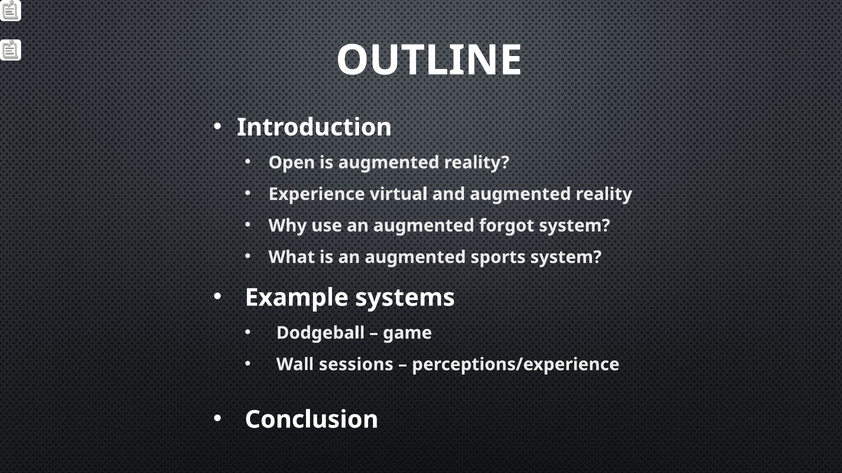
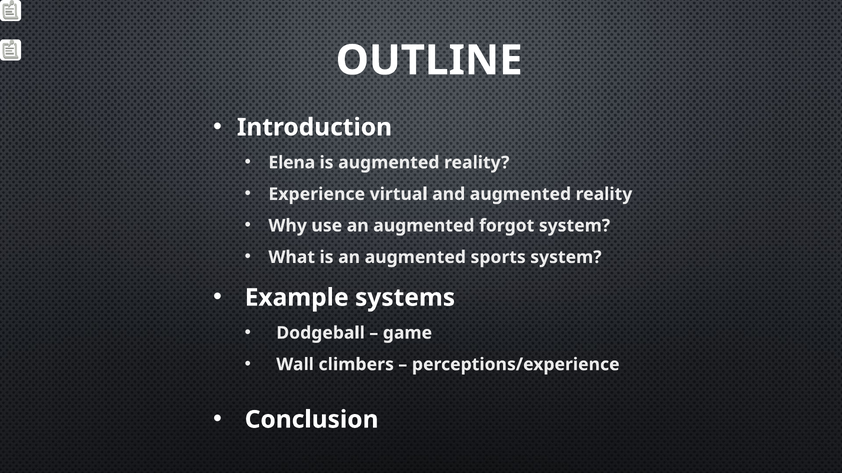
Open: Open -> Elena (292, 163)
sessions: sessions -> climbers (356, 365)
